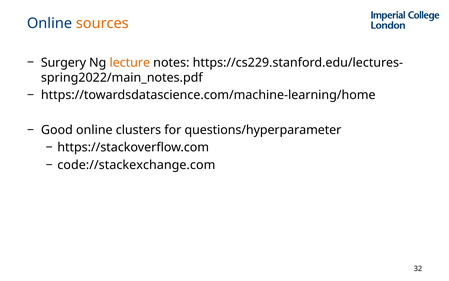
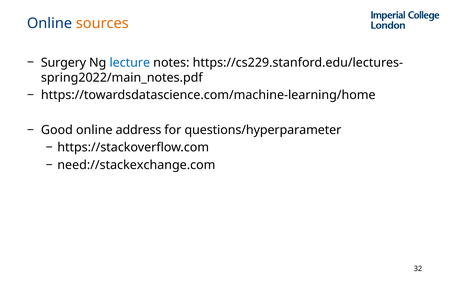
lecture colour: orange -> blue (130, 63)
clusters: clusters -> address (139, 130)
code://stackexchange.com: code://stackexchange.com -> need://stackexchange.com (136, 165)
